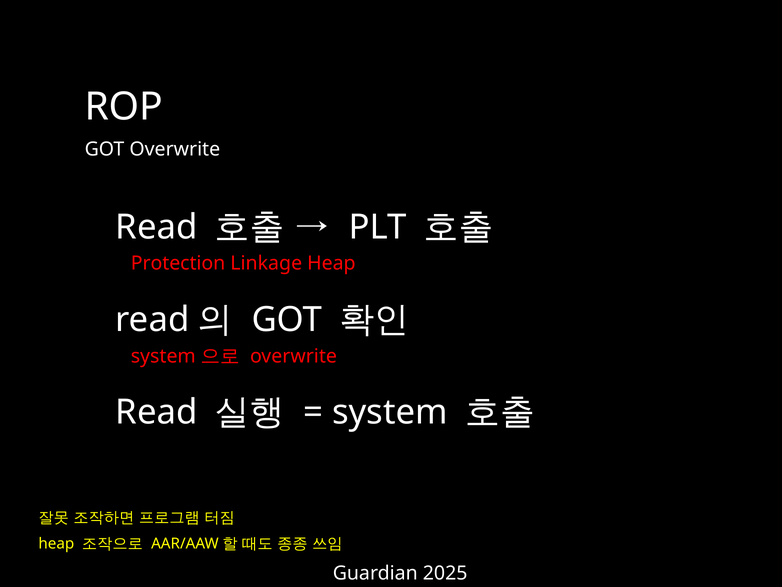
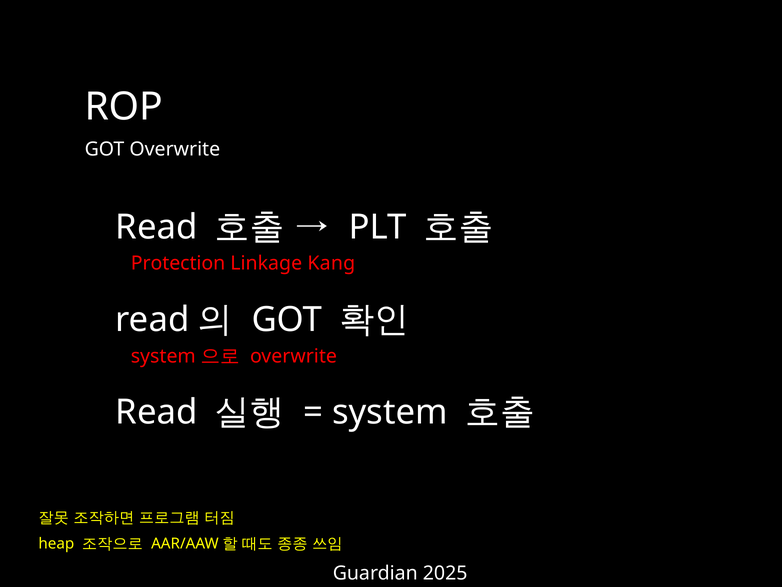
Linkage Heap: Heap -> Kang (331, 263)
